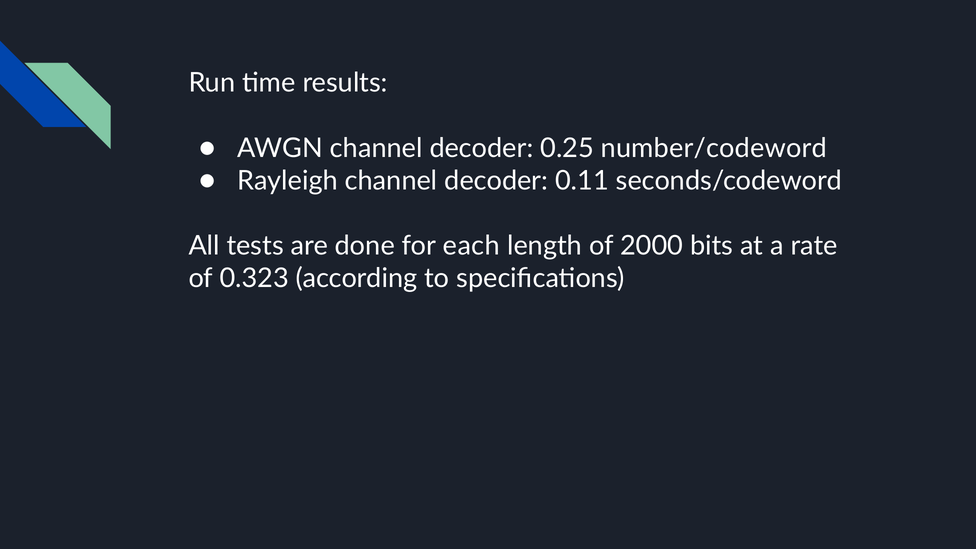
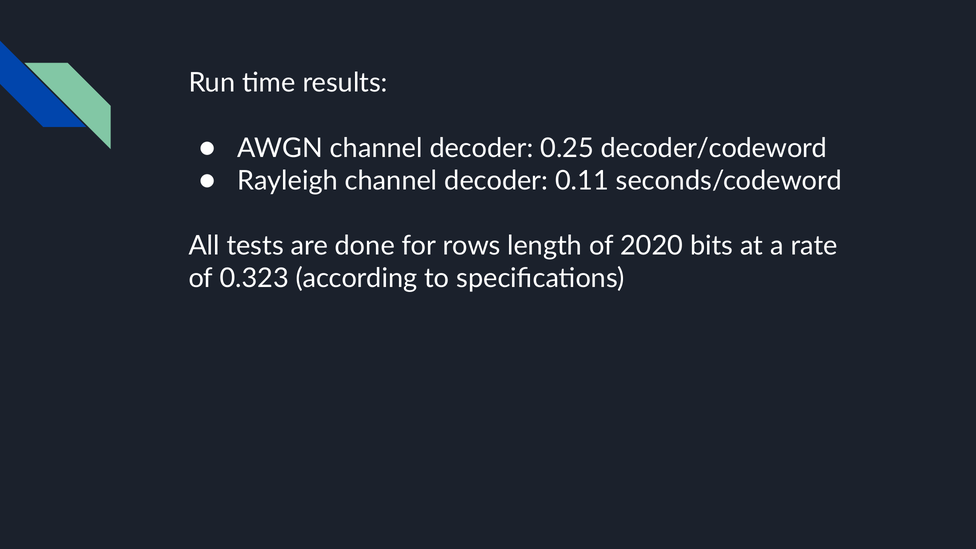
number/codeword: number/codeword -> decoder/codeword (714, 148)
each: each -> rows (472, 246)
2000: 2000 -> 2020 (652, 246)
